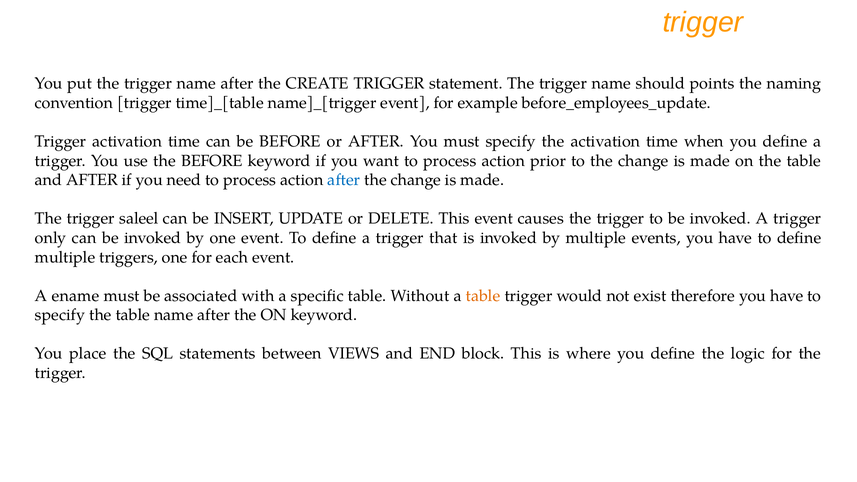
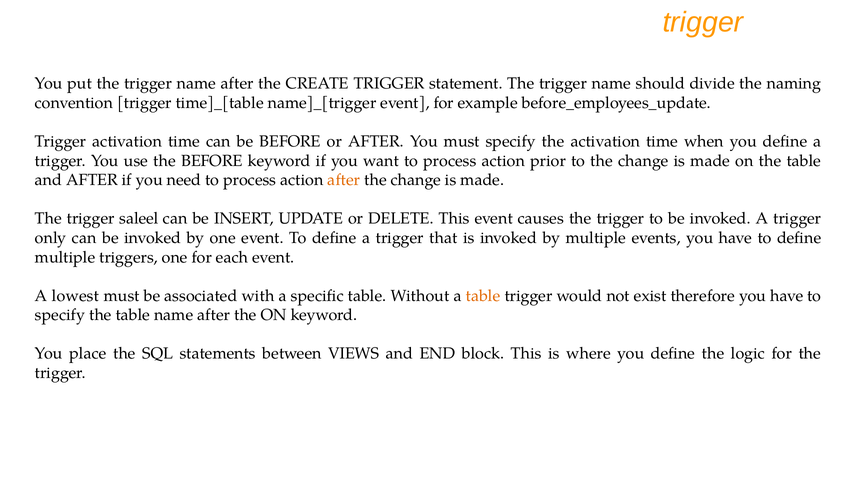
points: points -> divide (712, 84)
after colour: blue -> orange (344, 180)
ename: ename -> lowest (75, 296)
